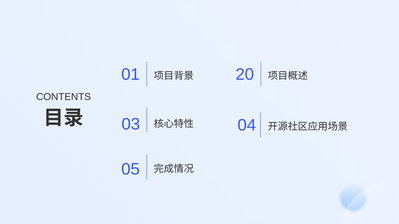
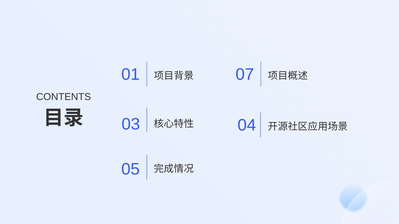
20: 20 -> 07 (245, 75)
